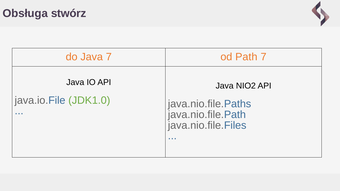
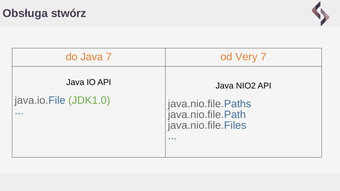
Path: Path -> Very (246, 57)
